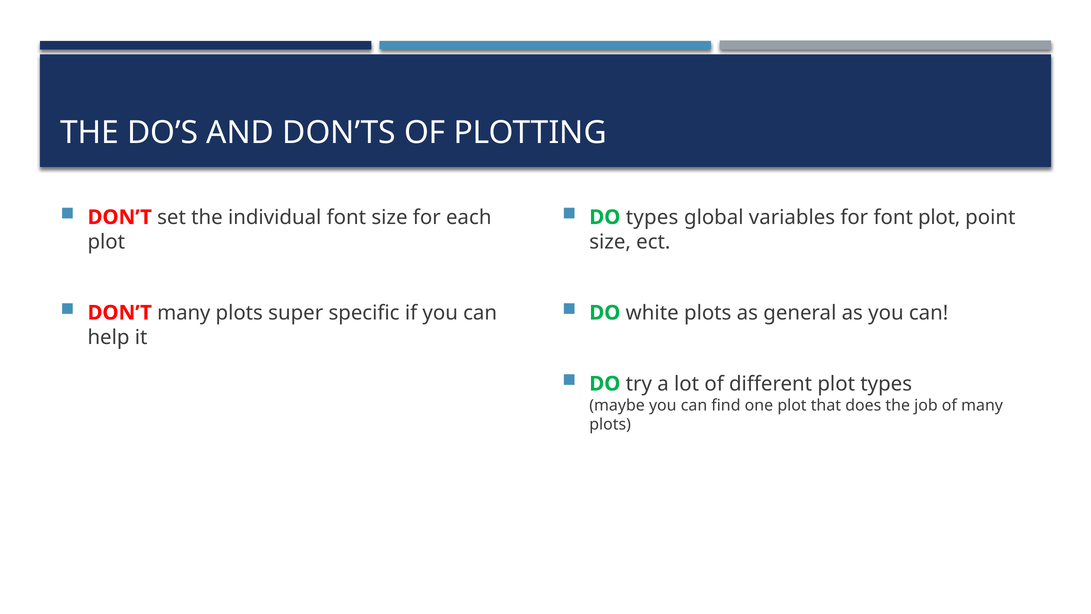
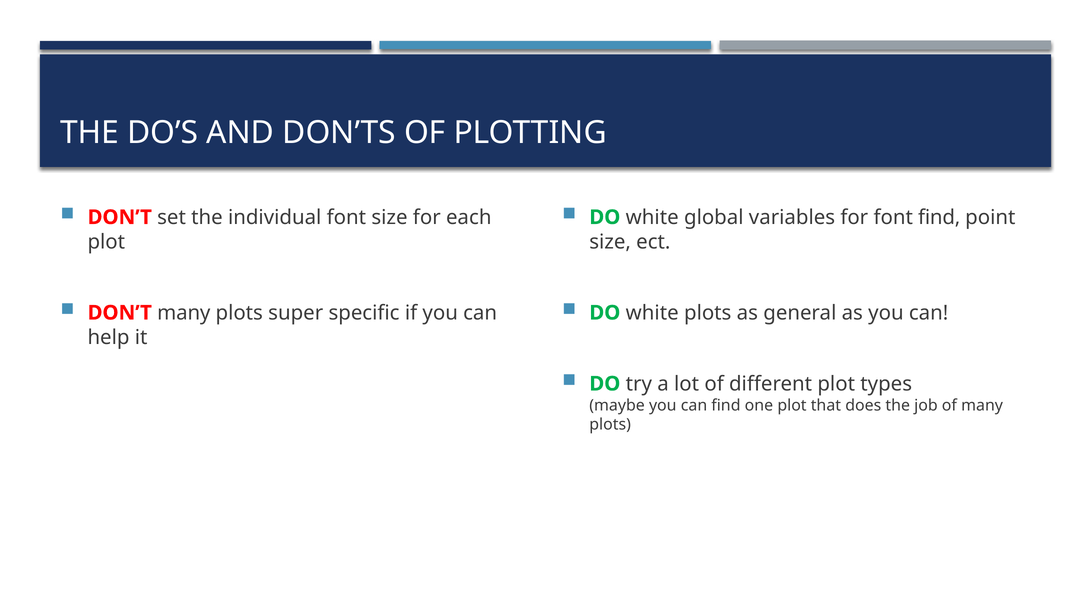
types: types -> white (652, 217)
font plot: plot -> find (939, 217)
